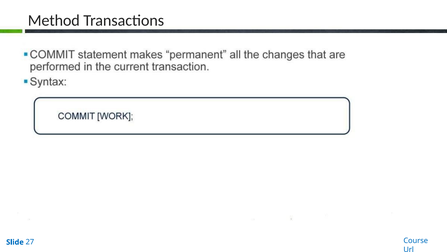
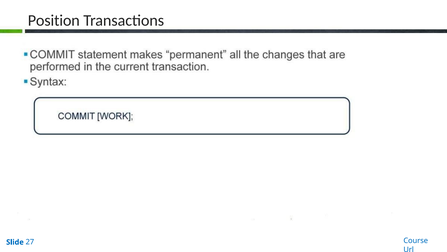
Method: Method -> Position (54, 21)
